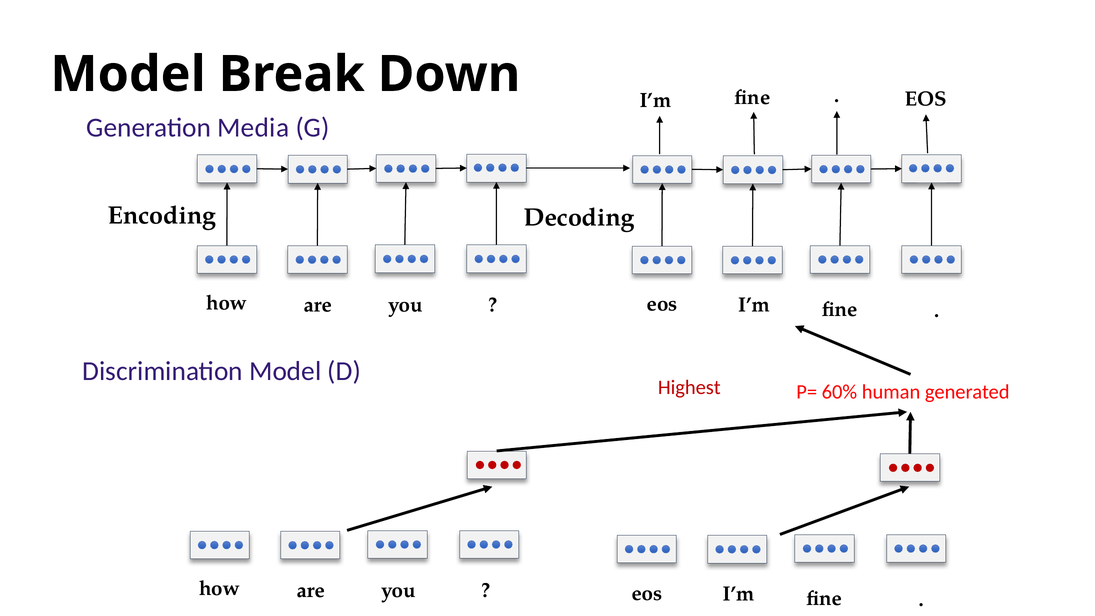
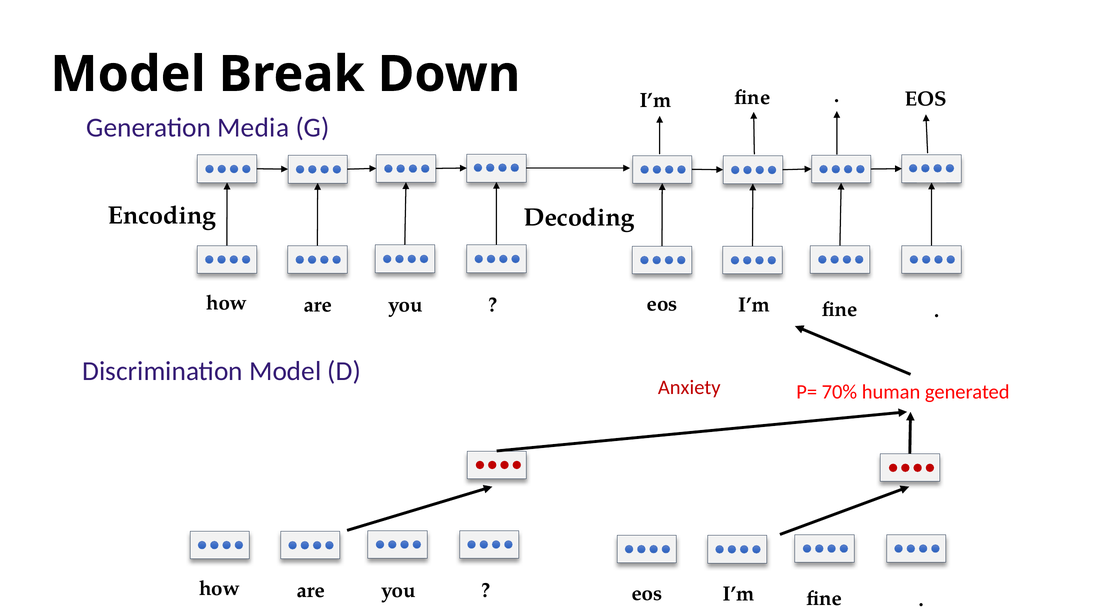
Highest: Highest -> Anxiety (689, 387)
60%: 60% -> 70% (839, 392)
